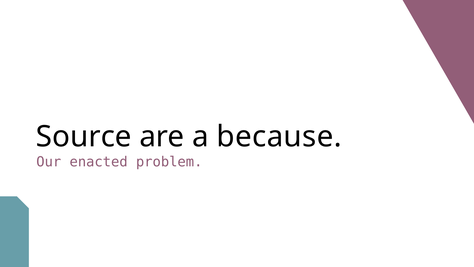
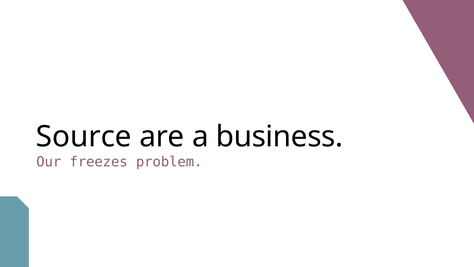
because: because -> business (279, 136)
enacted: enacted -> freezes (99, 162)
